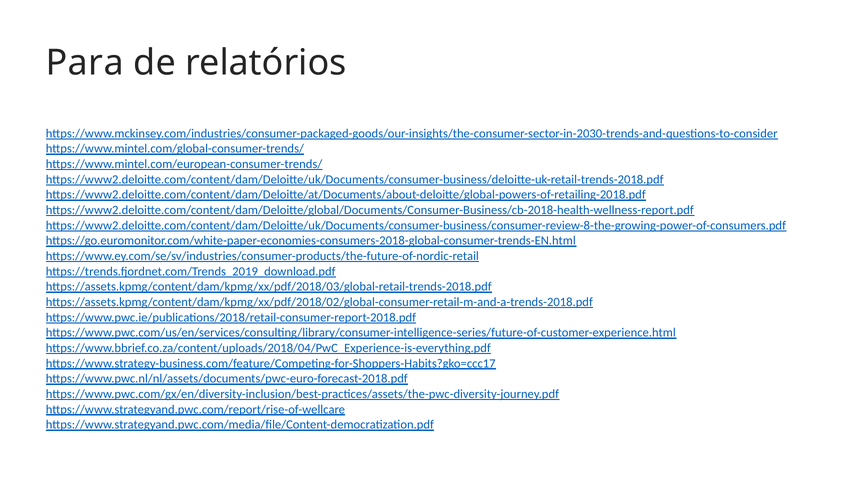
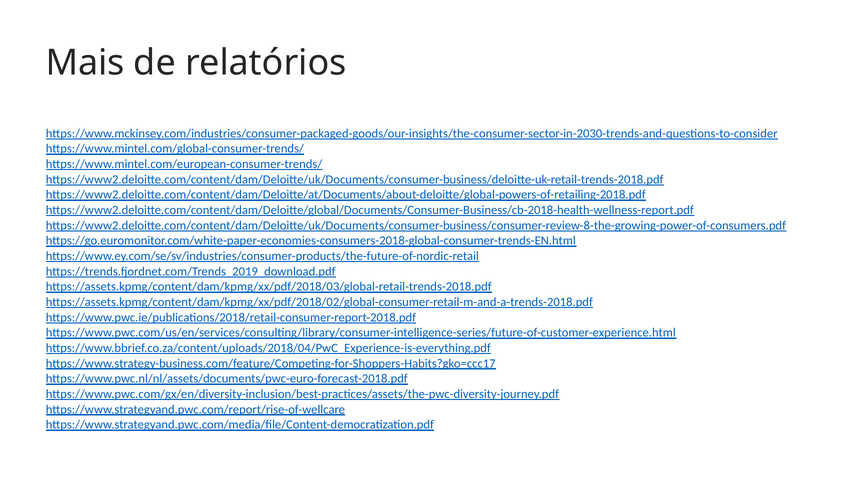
Para: Para -> Mais (85, 63)
